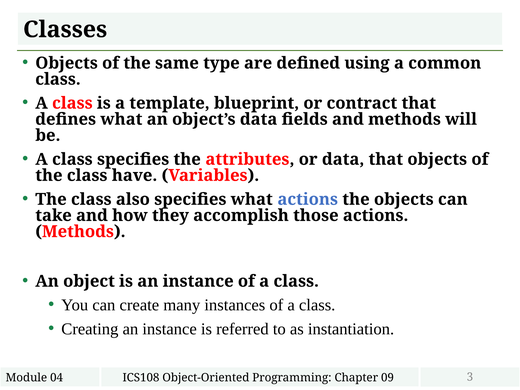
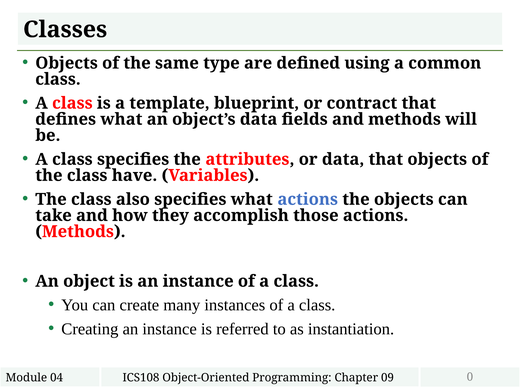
3: 3 -> 0 (470, 377)
